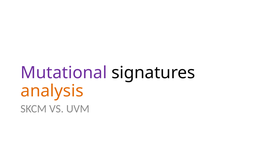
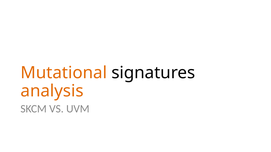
Mutational colour: purple -> orange (64, 73)
